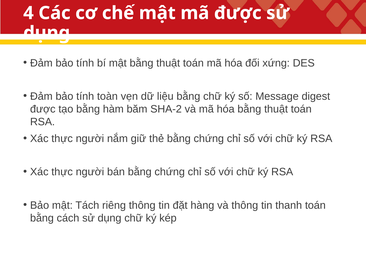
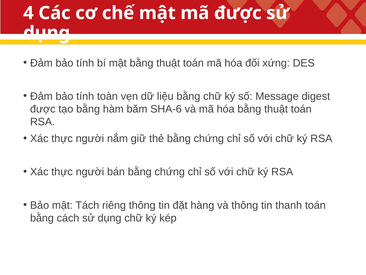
SHA-2: SHA-2 -> SHA-6 (166, 109)
